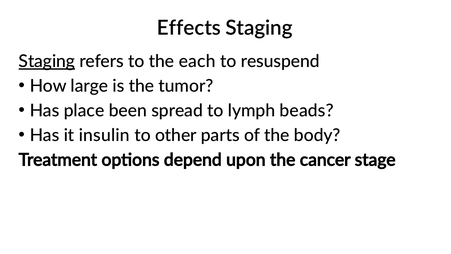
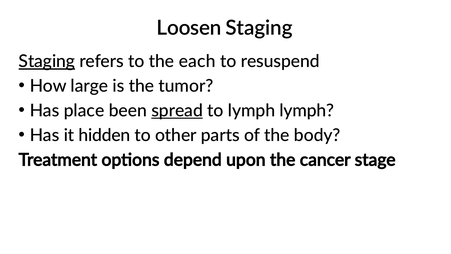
Effects: Effects -> Loosen (189, 28)
spread underline: none -> present (177, 111)
lymph beads: beads -> lymph (307, 111)
insulin: insulin -> hidden (104, 135)
